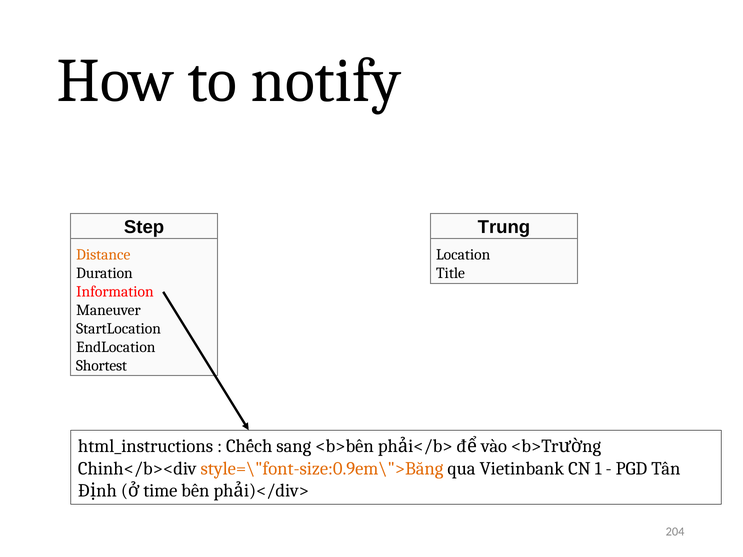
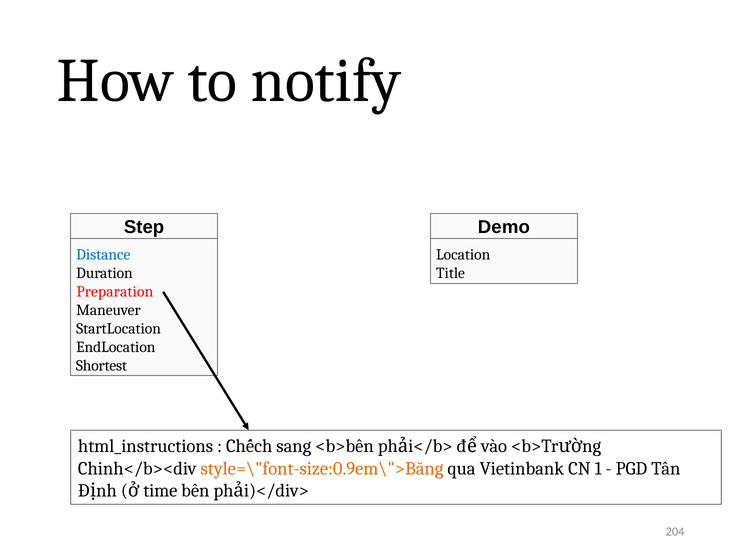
Trung: Trung -> Demo (504, 227)
Distance colour: orange -> blue (103, 255)
Information: Information -> Preparation (115, 292)
